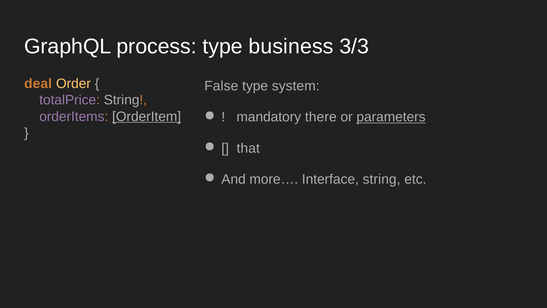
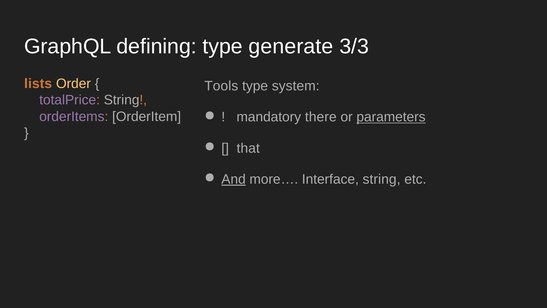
process: process -> defining (157, 46)
business: business -> generate (291, 46)
deal: deal -> lists (38, 84)
False: False -> Tools (221, 86)
OrderItem underline: present -> none (147, 116)
And underline: none -> present (234, 179)
